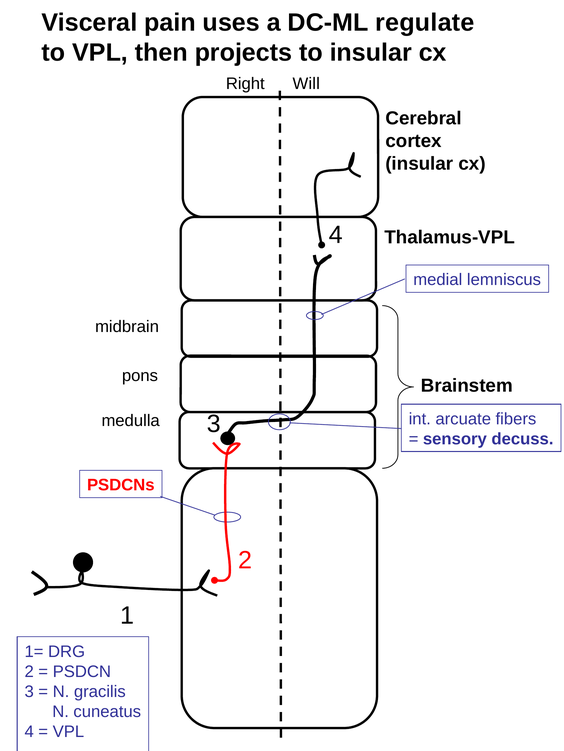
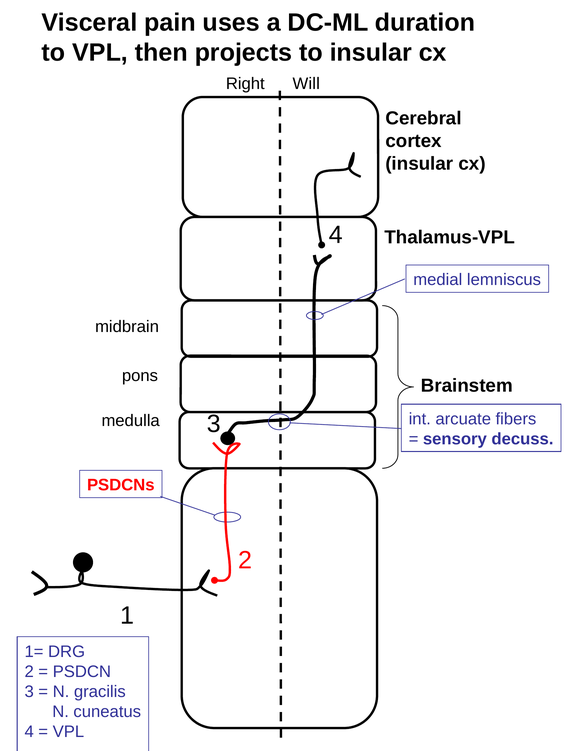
regulate: regulate -> duration (425, 23)
